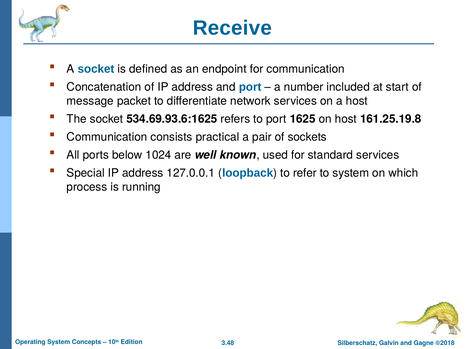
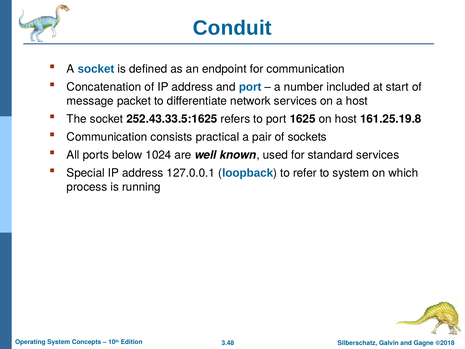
Receive: Receive -> Conduit (232, 28)
534.69.93.6:1625: 534.69.93.6:1625 -> 252.43.33.5:1625 (172, 119)
